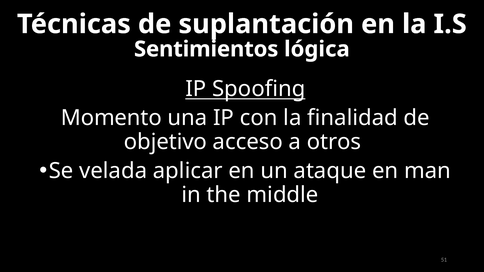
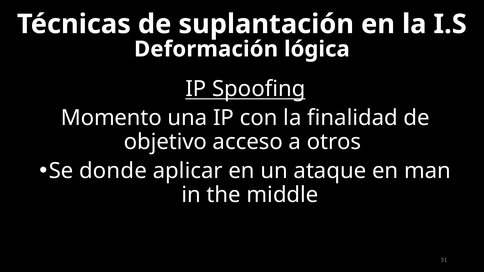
Sentimientos: Sentimientos -> Deformación (206, 49)
velada: velada -> donde (113, 171)
